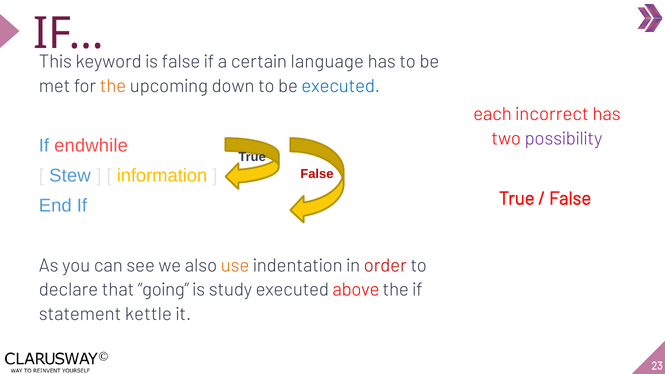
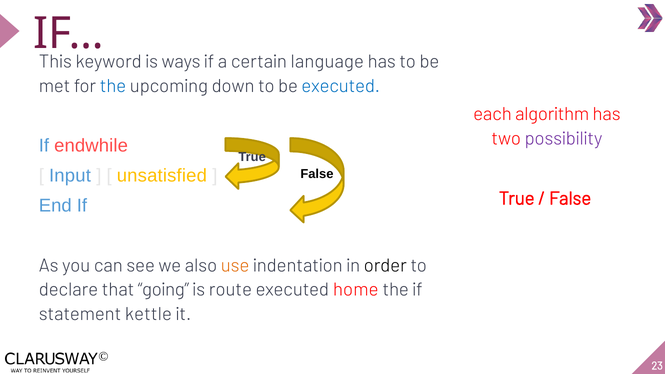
is false: false -> ways (181, 62)
the colour: orange -> blue (113, 86)
incorrect: incorrect -> algorithm (552, 114)
Stew: Stew -> Input (70, 176)
information: information -> unsatisfied (162, 176)
False colour: red -> black (317, 174)
order colour: red -> black (385, 265)
study: study -> route (230, 290)
above: above -> home (356, 290)
